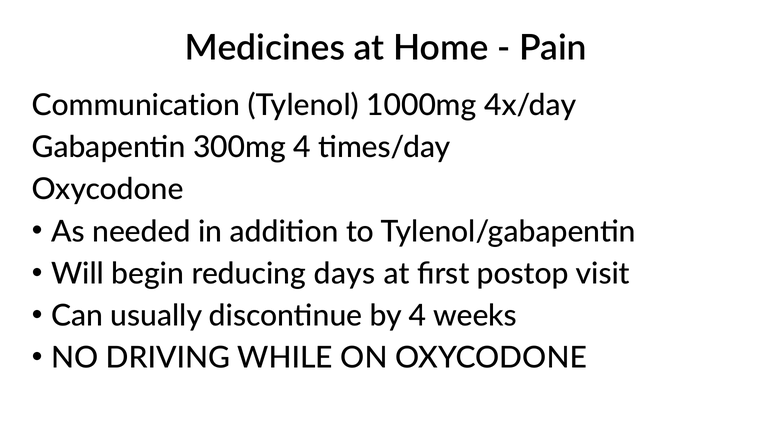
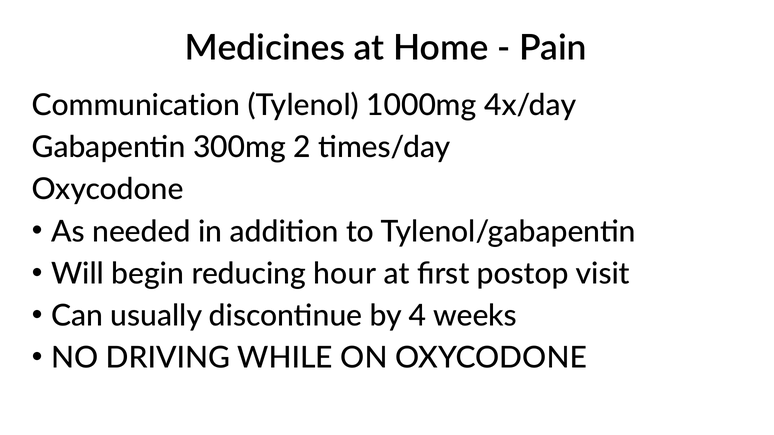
300mg 4: 4 -> 2 (302, 148)
days: days -> hour (345, 274)
